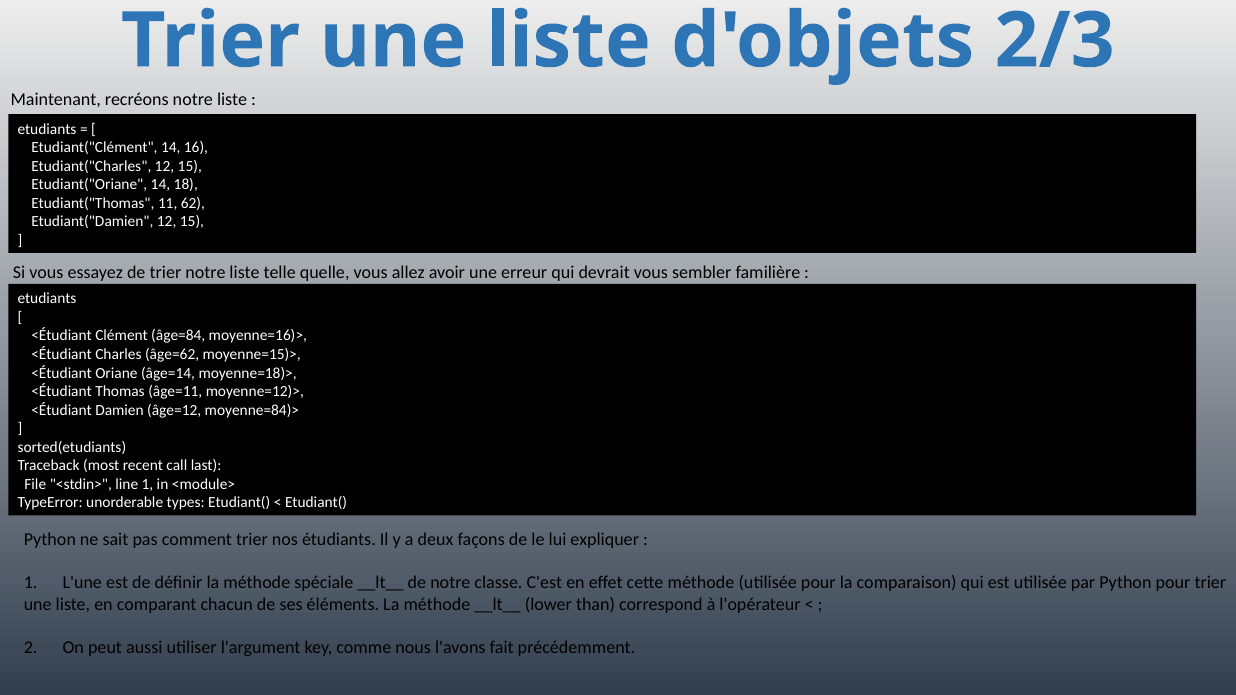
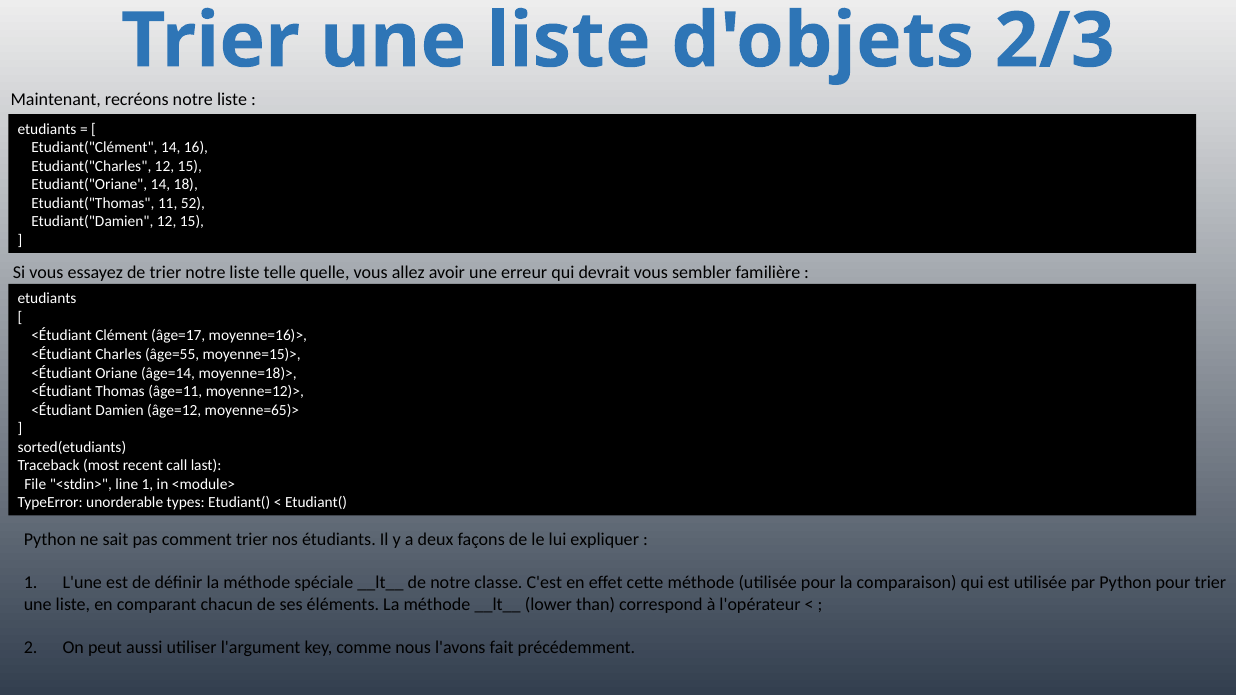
62: 62 -> 52 (193, 203)
âge=84: âge=84 -> âge=17 (178, 336)
âge=62: âge=62 -> âge=55 (172, 354)
moyenne=84)>: moyenne=84)> -> moyenne=65)> (252, 410)
